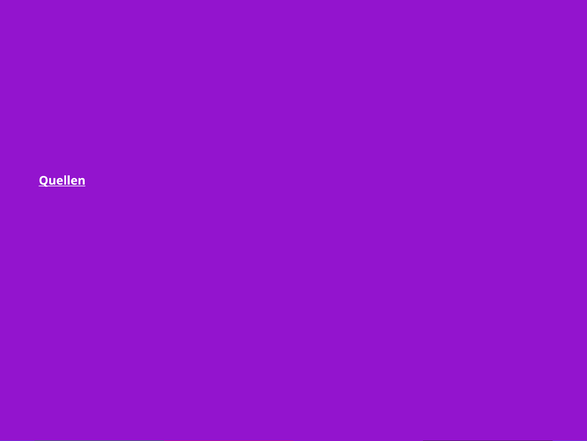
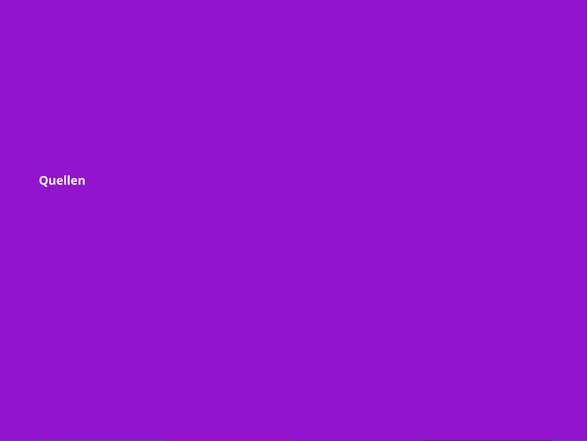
Quellen underline: present -> none (62, 180)
